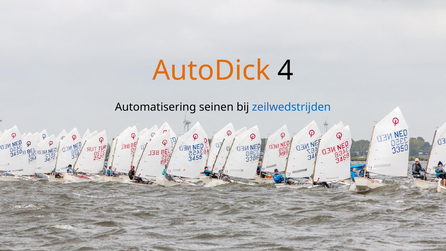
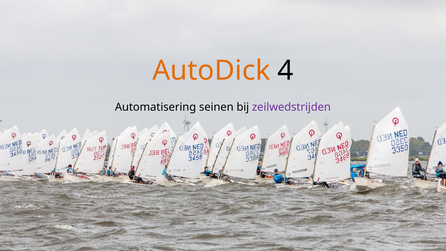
zeilwedstrijden colour: blue -> purple (291, 107)
